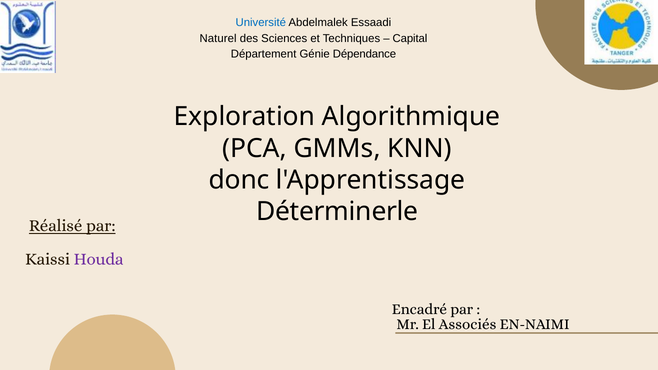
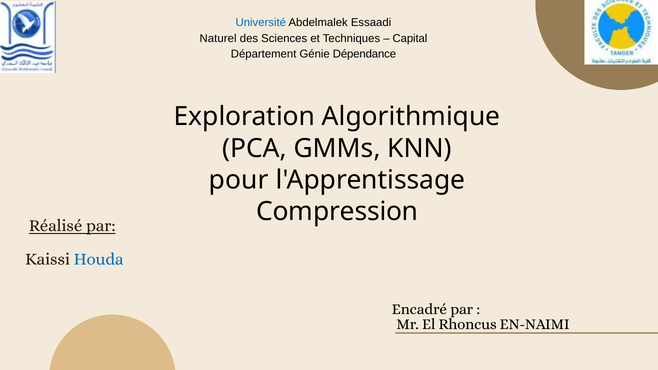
donc: donc -> pour (239, 180)
Déterminerle: Déterminerle -> Compression (337, 212)
Houda colour: purple -> blue (99, 259)
Associés: Associés -> Rhoncus (468, 325)
